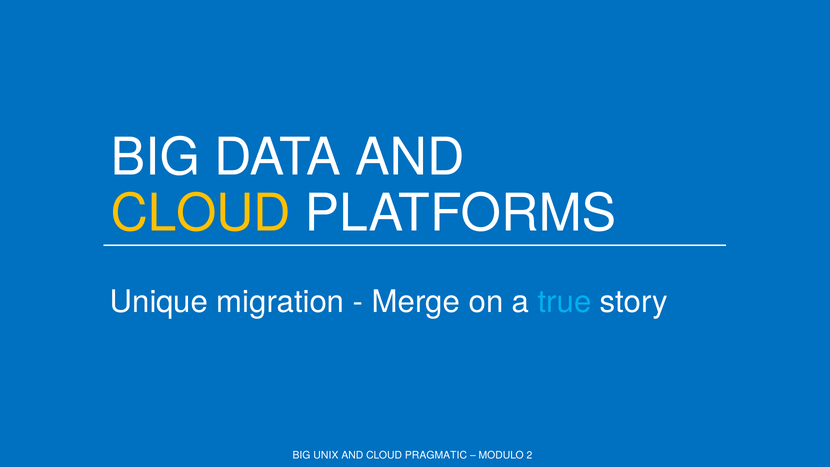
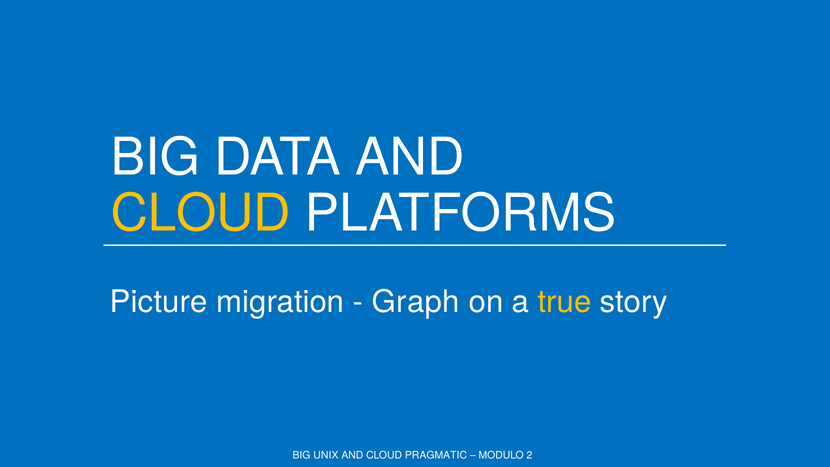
Unique: Unique -> Picture (159, 302)
Merge: Merge -> Graph (416, 302)
true colour: light blue -> yellow (565, 302)
